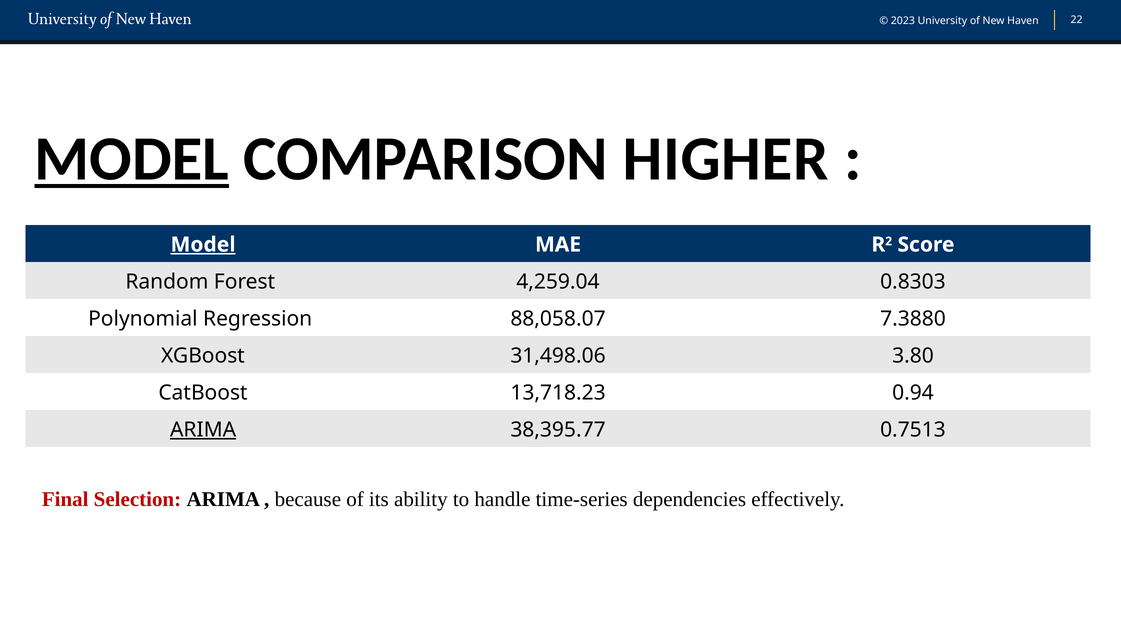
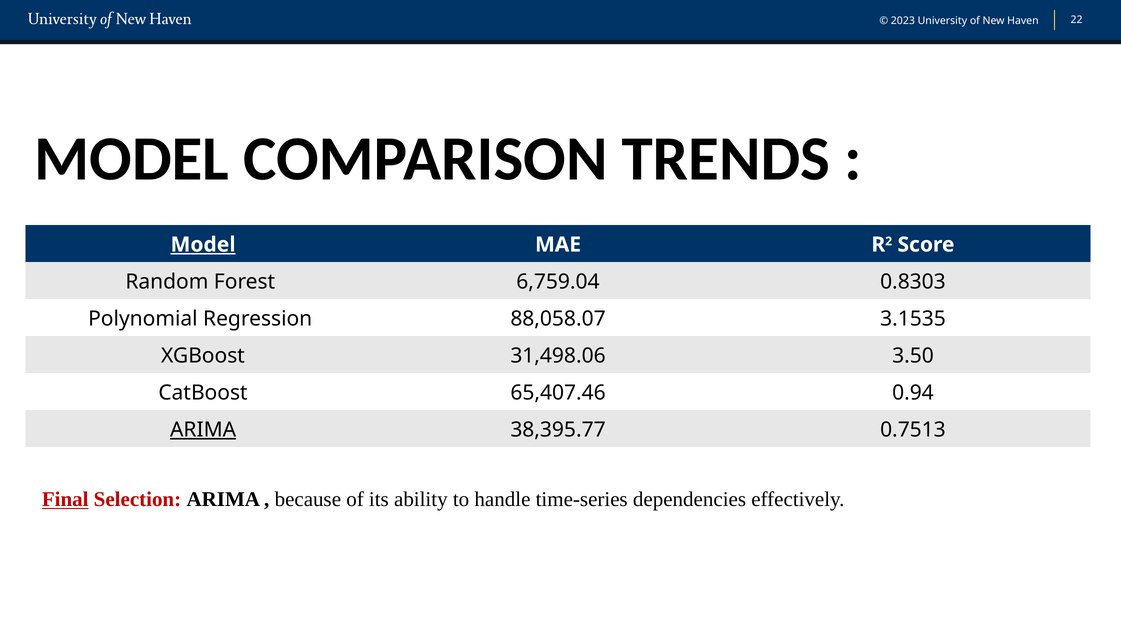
MODEL underline: present -> none (132, 159)
HIGHER: HIGHER -> TRENDS (726, 159)
4,259.04: 4,259.04 -> 6,759.04 (558, 282)
7.3880: 7.3880 -> 3.1535 (913, 319)
3.80: 3.80 -> 3.50 (913, 356)
13,718.23: 13,718.23 -> 65,407.46 (558, 393)
Final underline: none -> present (65, 500)
